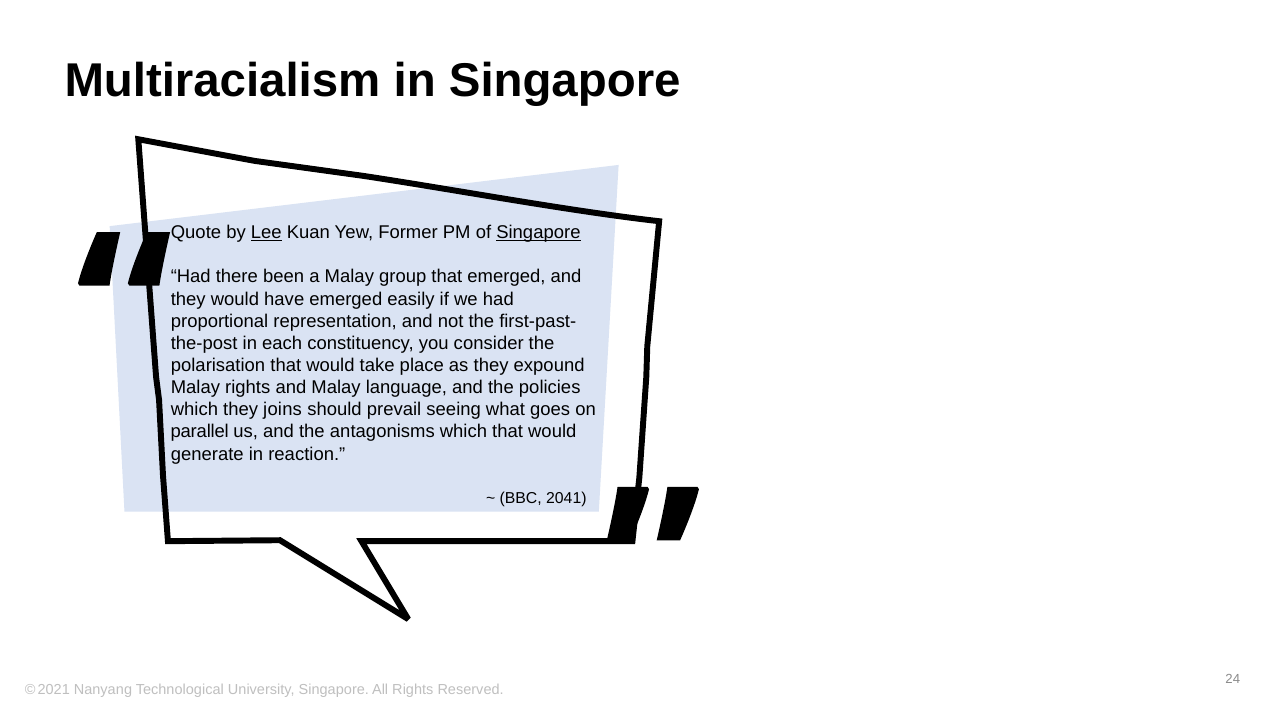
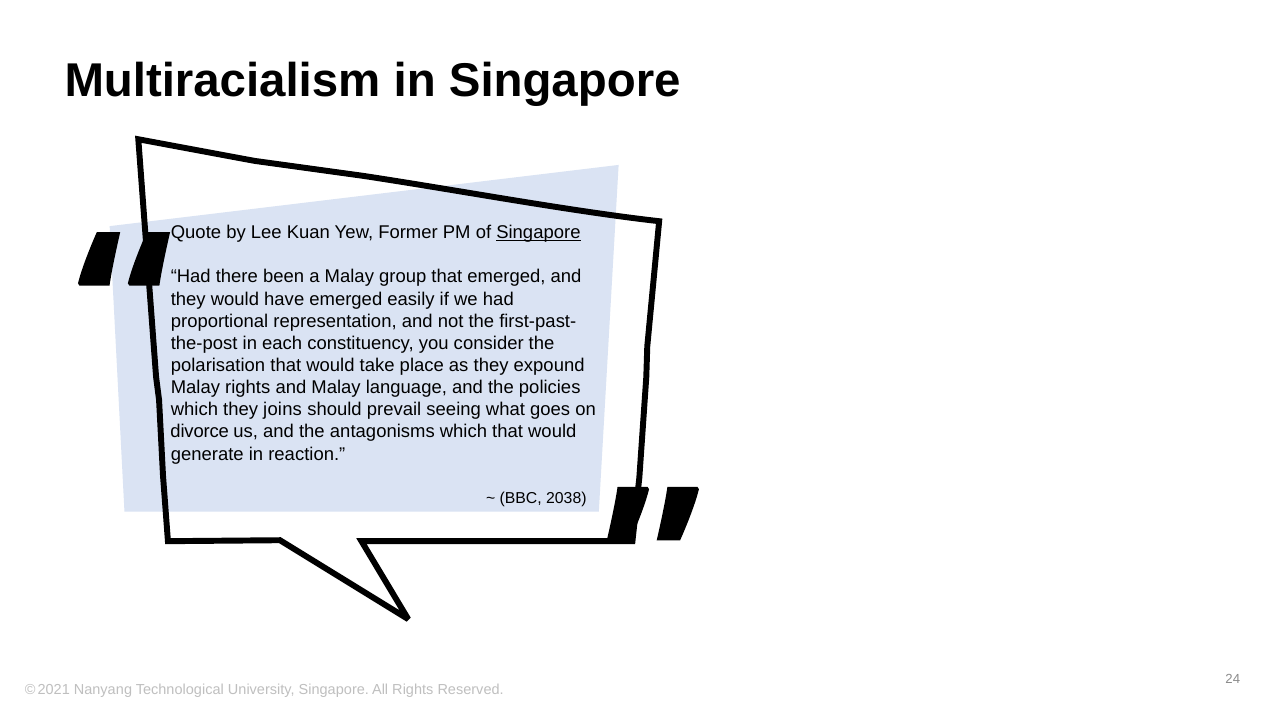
Lee underline: present -> none (266, 233)
parallel: parallel -> divorce (200, 432)
2041: 2041 -> 2038 (566, 498)
